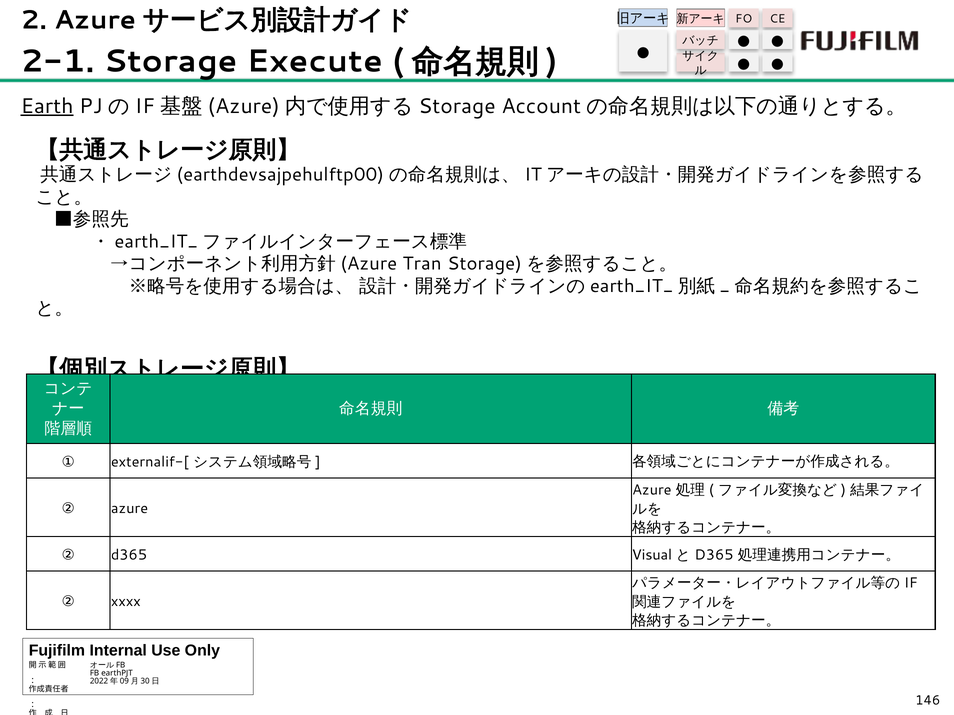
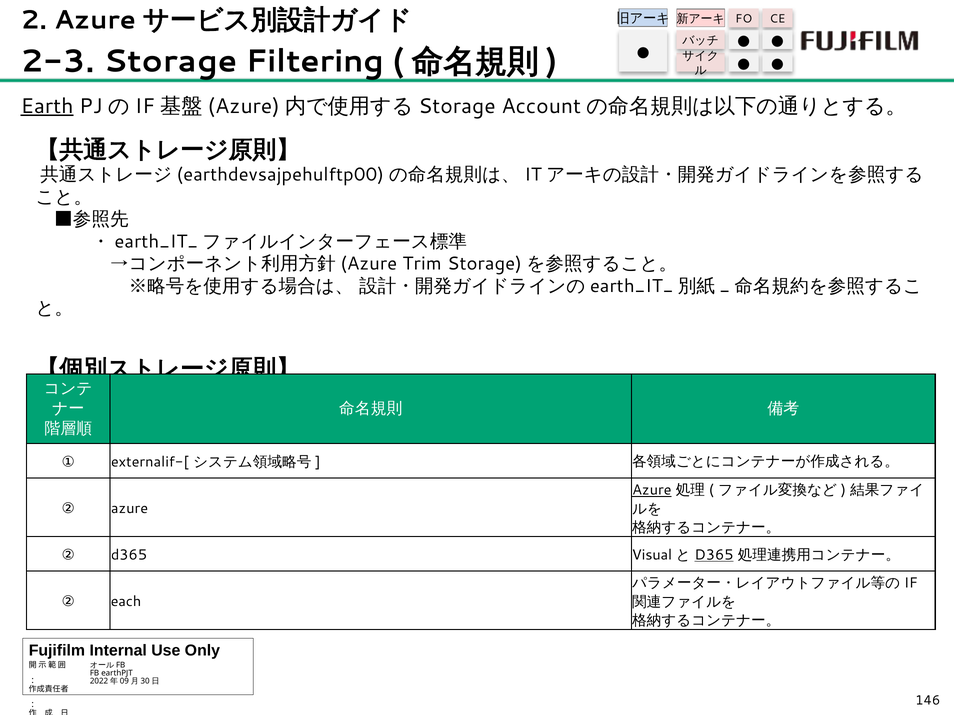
2-1: 2-1 -> 2-3 (58, 62)
Execute: Execute -> Filtering (315, 62)
Tran: Tran -> Trim (422, 264)
Azure underline: none -> present (652, 490)
D365 underline: none -> present (714, 555)
xxxx: xxxx -> each (126, 602)
